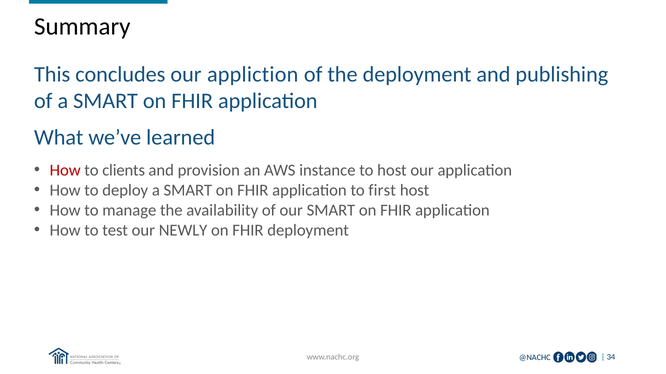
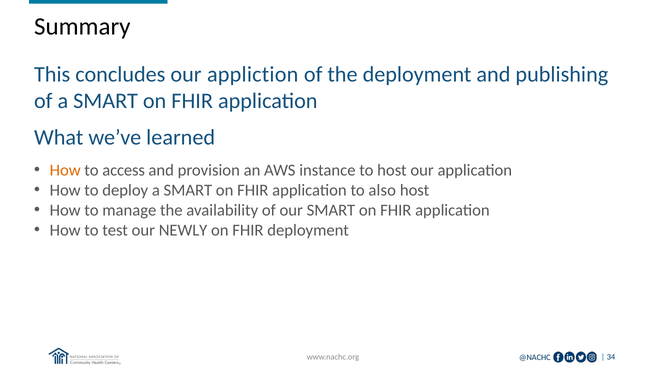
How colour: red -> orange (65, 171)
clients: clients -> access (124, 171)
first: first -> also (382, 191)
